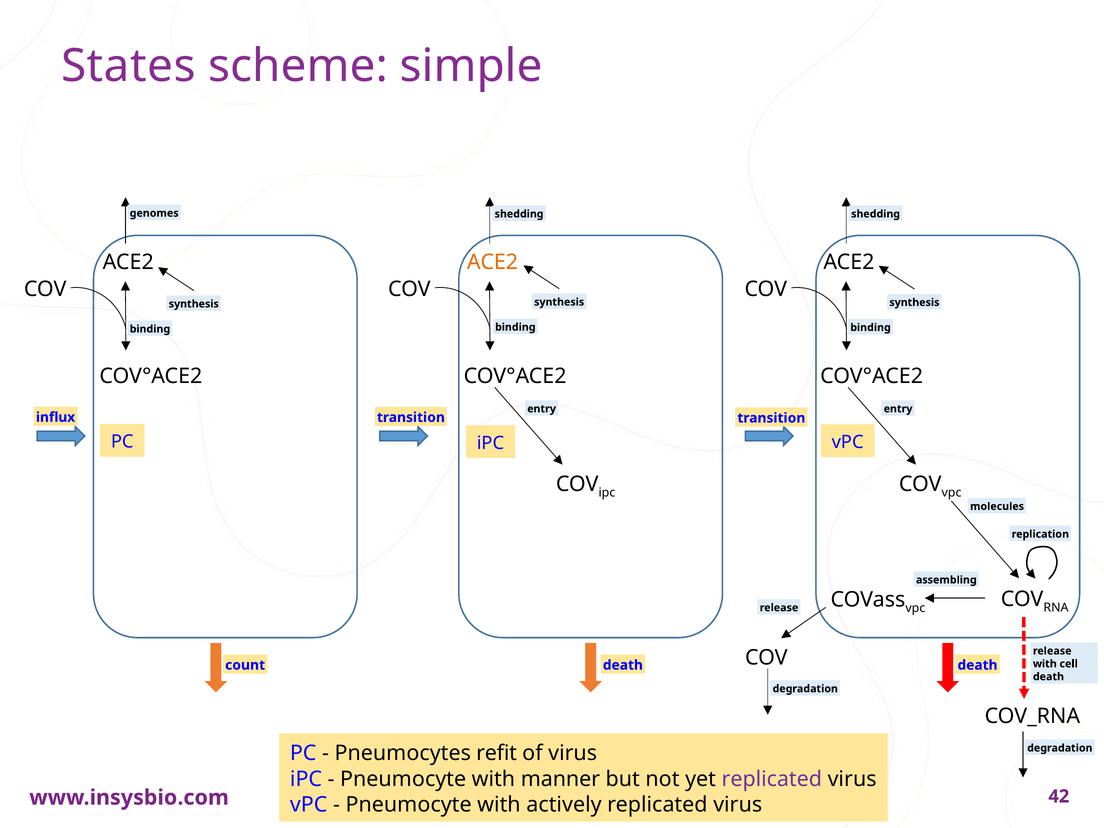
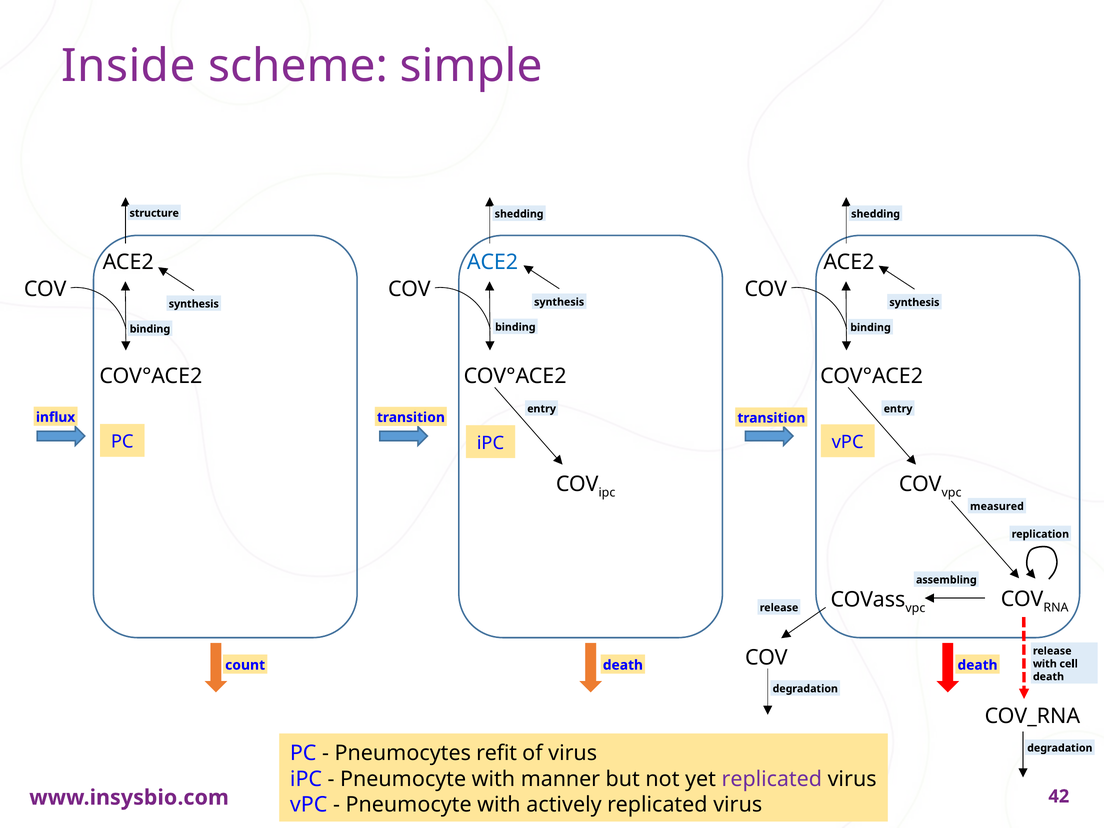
States: States -> Inside (128, 66)
genomes: genomes -> structure (154, 213)
ACE2 colour: orange -> blue (492, 262)
molecules: molecules -> measured (997, 506)
